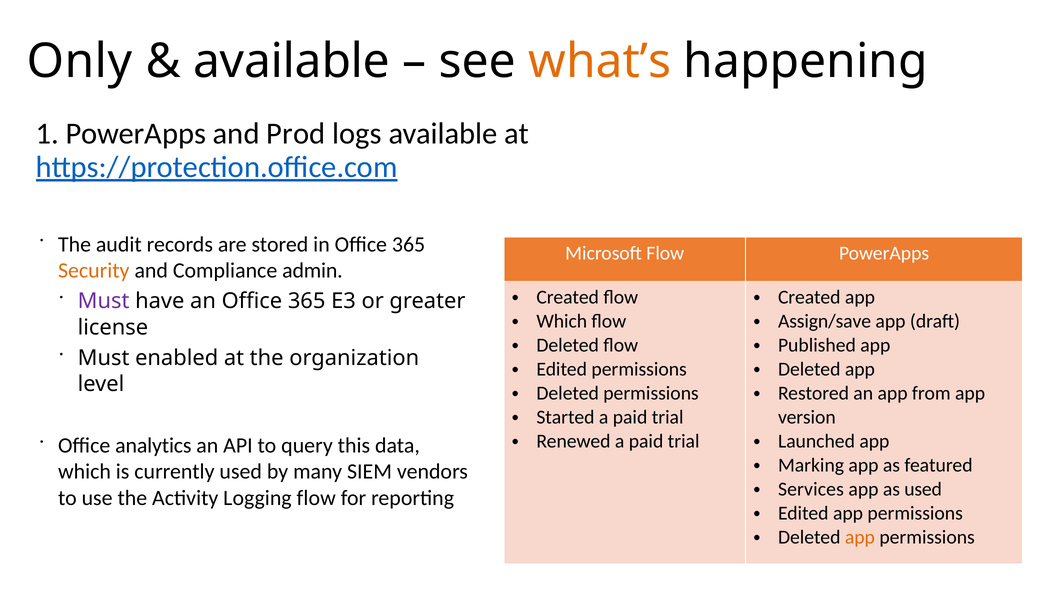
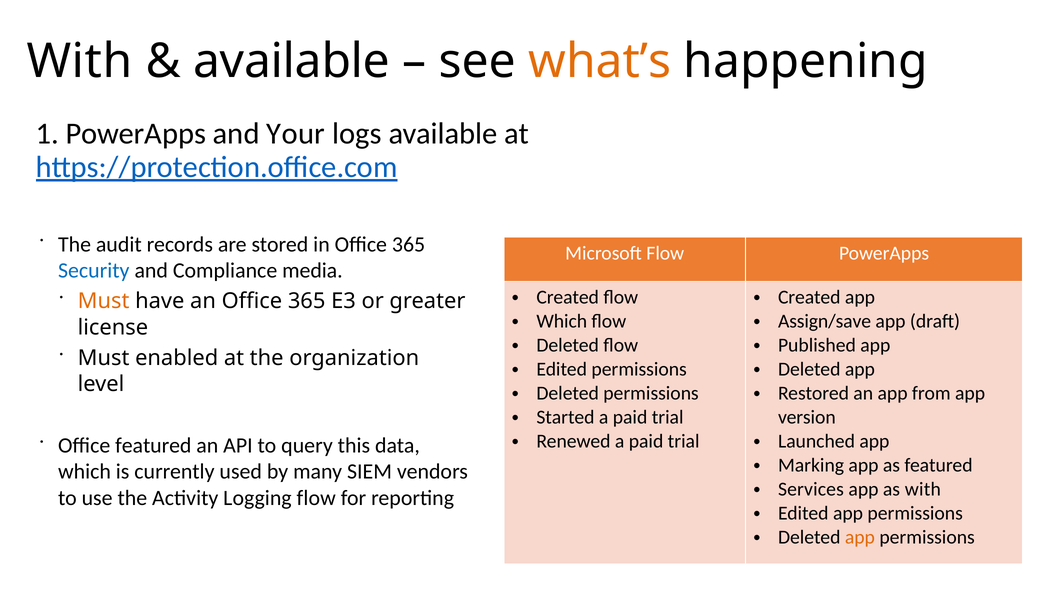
Only: Only -> With (79, 61)
Prod: Prod -> Your (296, 134)
Security colour: orange -> blue (94, 271)
admin: admin -> media (312, 271)
Must colour: purple -> orange (104, 301)
Office analytics: analytics -> featured (153, 445)
as used: used -> with (923, 490)
